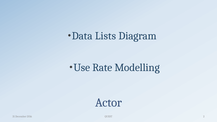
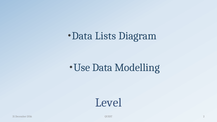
Use Rate: Rate -> Data (102, 67)
Actor: Actor -> Level (108, 103)
